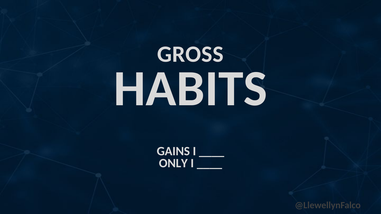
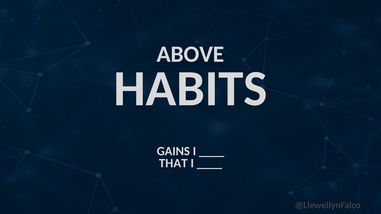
GROSS: GROSS -> ABOVE (190, 54)
ONLY: ONLY -> THAT (173, 164)
